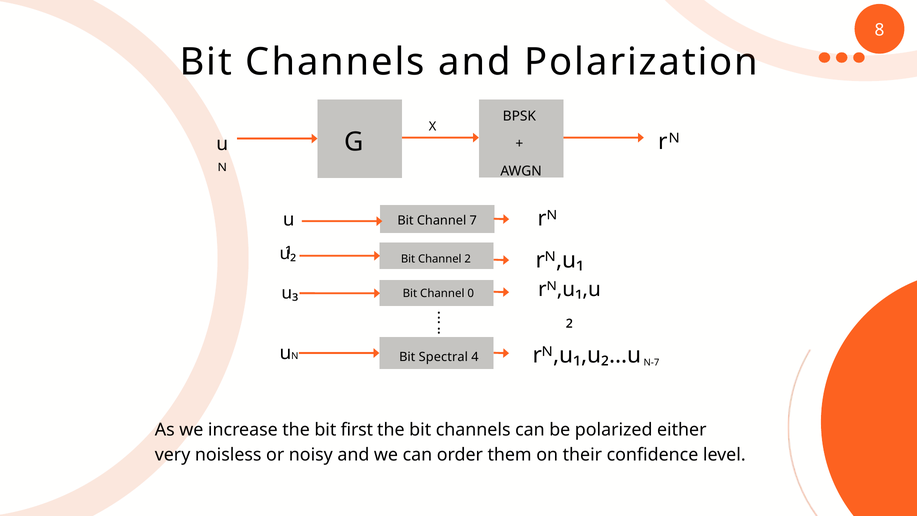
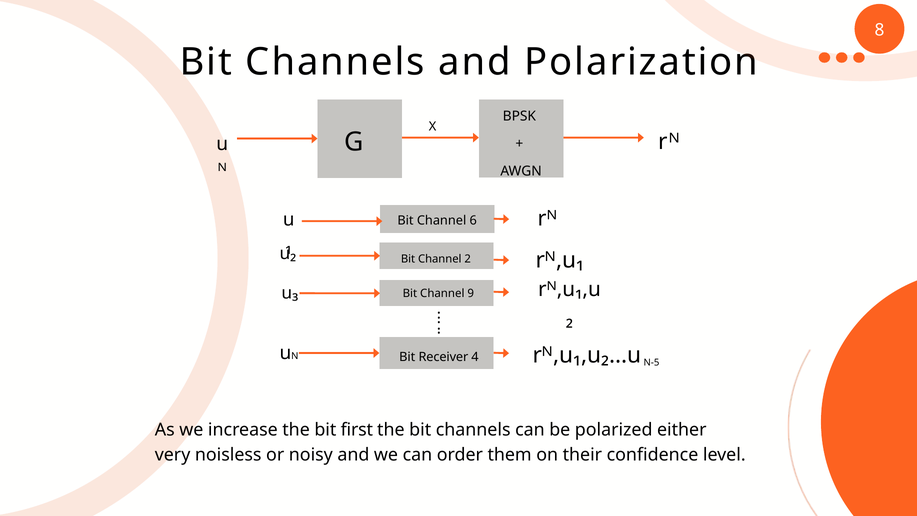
7: 7 -> 6 (473, 221)
0: 0 -> 9 (471, 293)
N-7: N-7 -> N-5 (651, 363)
Spectral: Spectral -> Receiver (443, 357)
